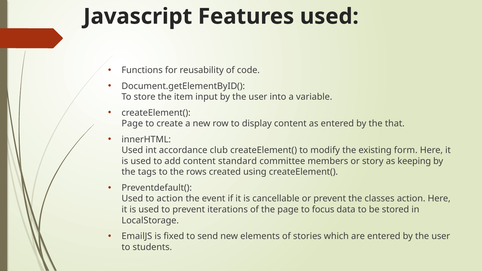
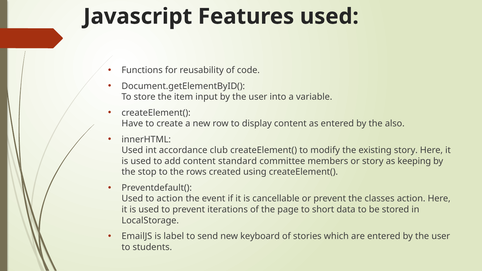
Page: Page -> Have (132, 124)
that: that -> also (395, 124)
existing form: form -> story (406, 150)
tags: tags -> stop (147, 172)
focus: focus -> short (323, 210)
fixed: fixed -> label (174, 236)
elements: elements -> keyboard (260, 236)
